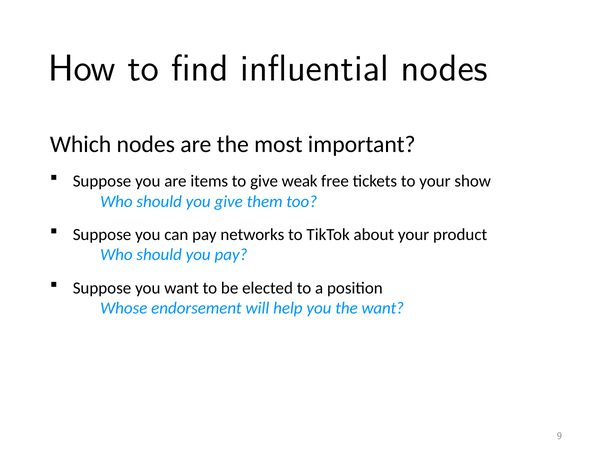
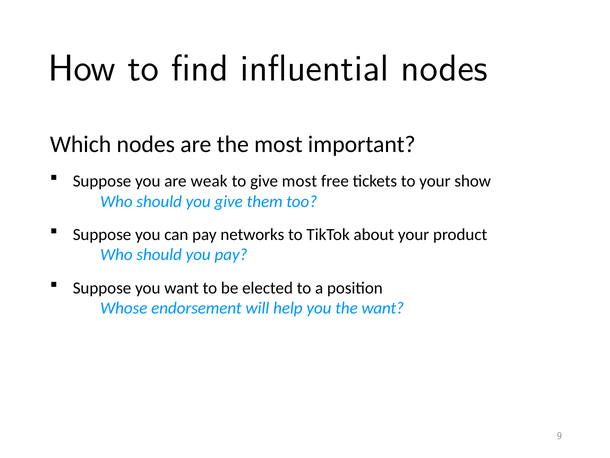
items: items -> weak (209, 181)
give weak: weak -> most (299, 181)
